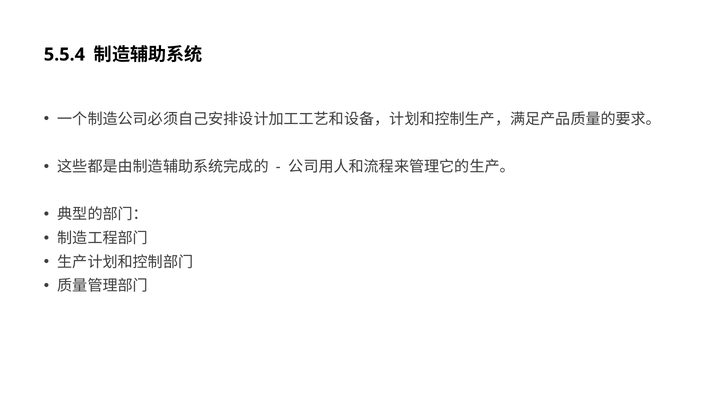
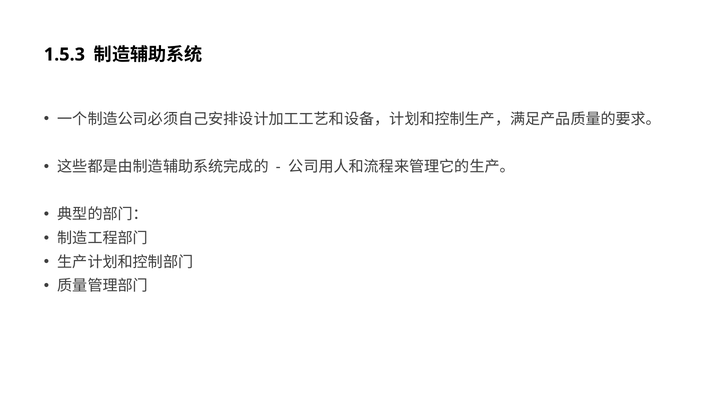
5.5.4: 5.5.4 -> 1.5.3 (64, 55)
